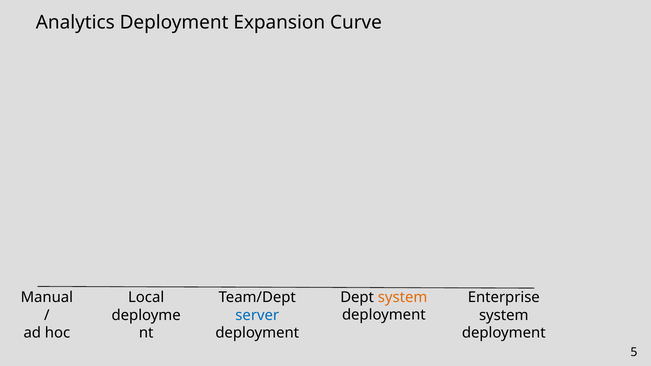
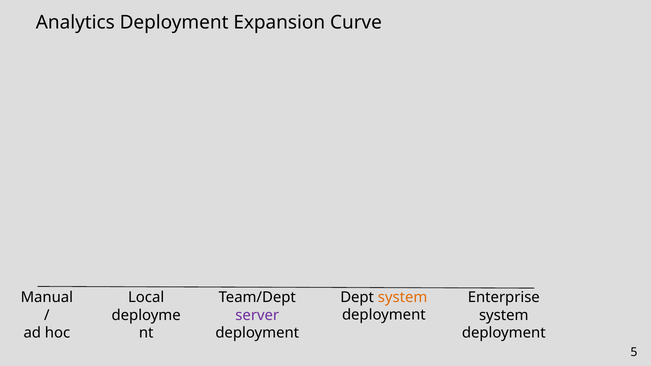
server colour: blue -> purple (257, 315)
